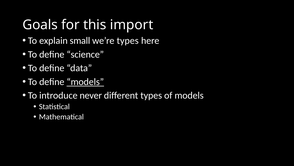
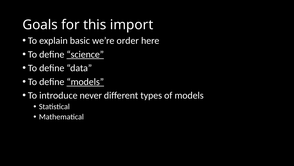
small: small -> basic (80, 41)
we’re types: types -> order (128, 41)
science underline: none -> present (85, 54)
